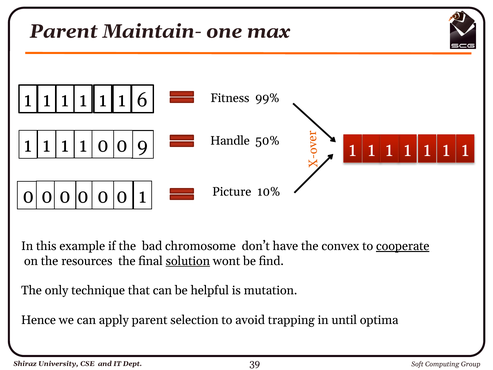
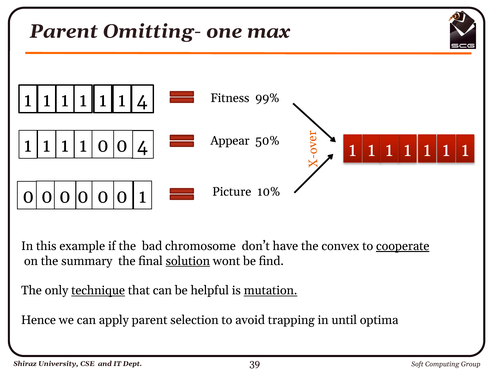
Maintain-: Maintain- -> Omitting- (152, 31)
6: 6 -> 4 (142, 100)
Handle: Handle -> Appear (230, 141)
9: 9 -> 4 (142, 146)
resources: resources -> summary (87, 261)
technique underline: none -> present (98, 290)
mutation underline: none -> present (271, 290)
